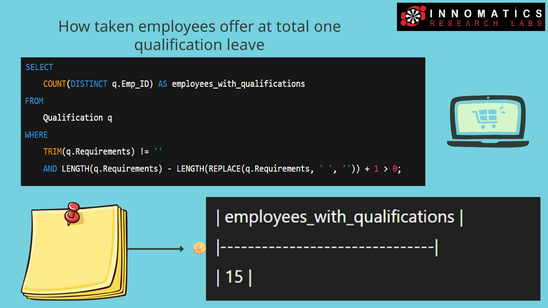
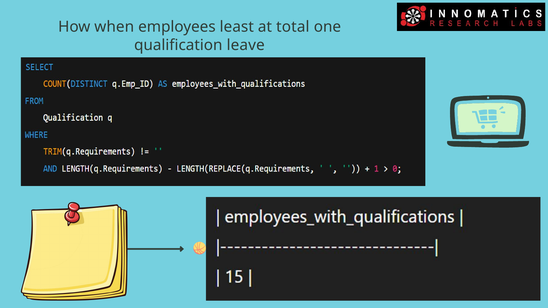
taken: taken -> when (114, 27)
offer: offer -> least (237, 27)
